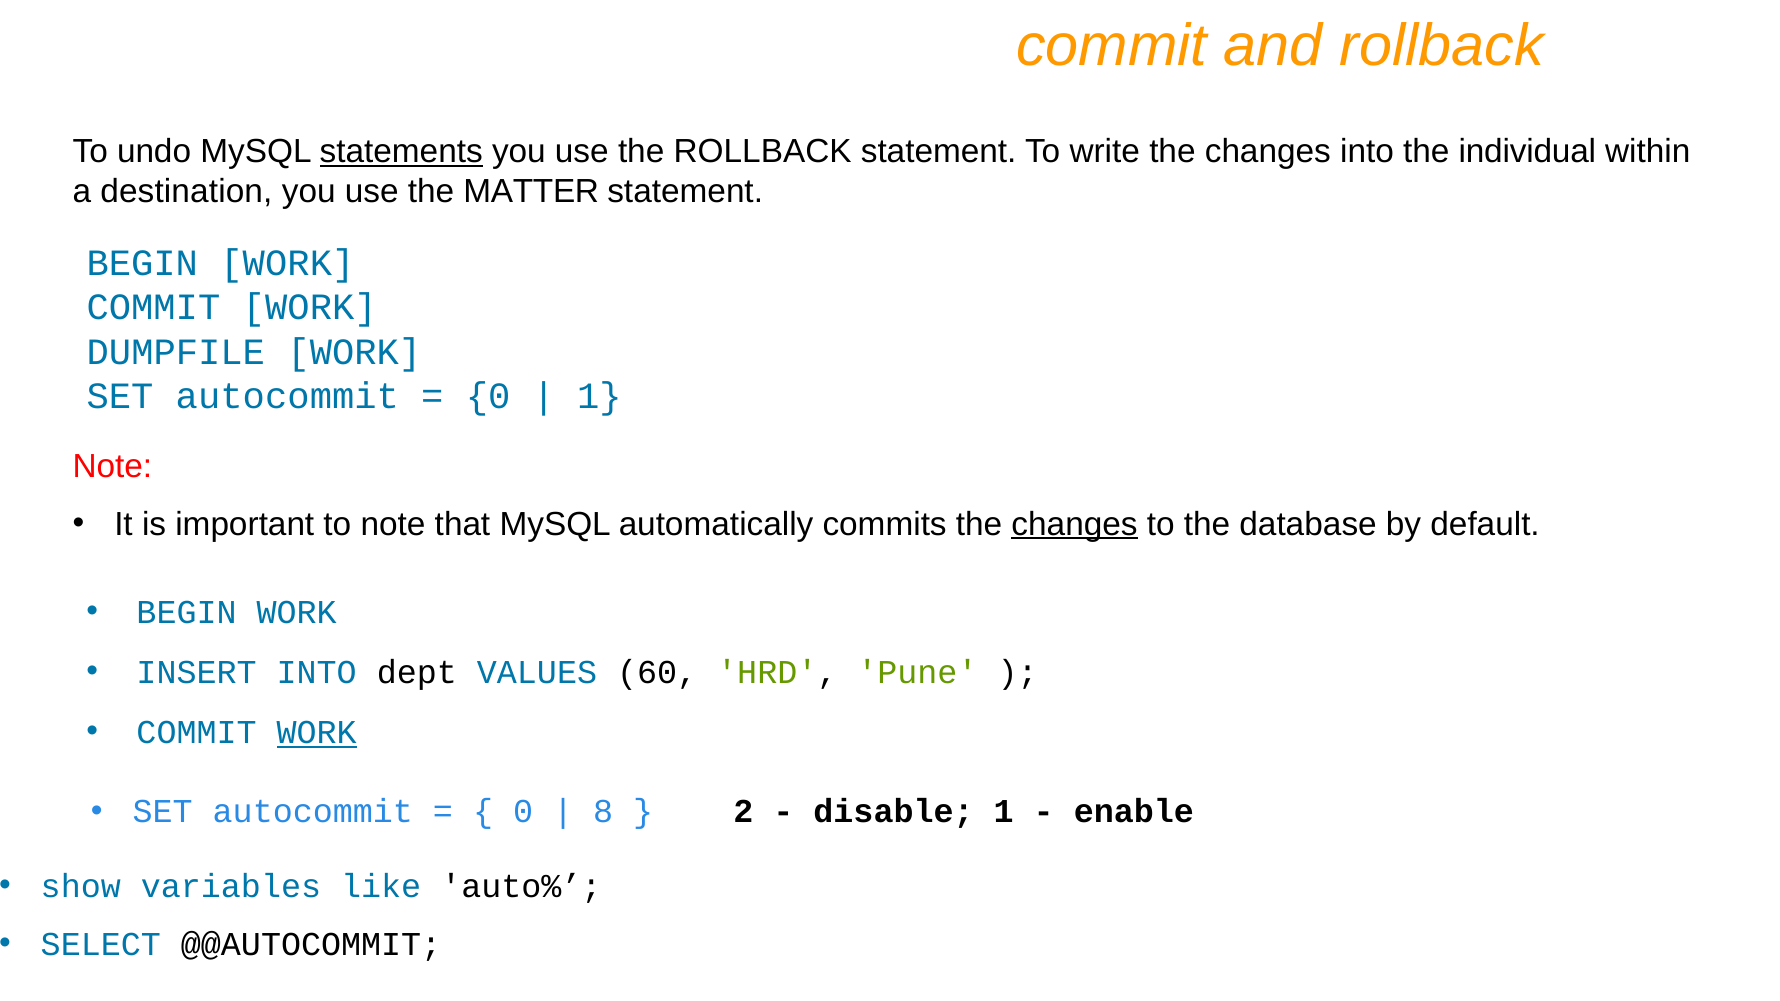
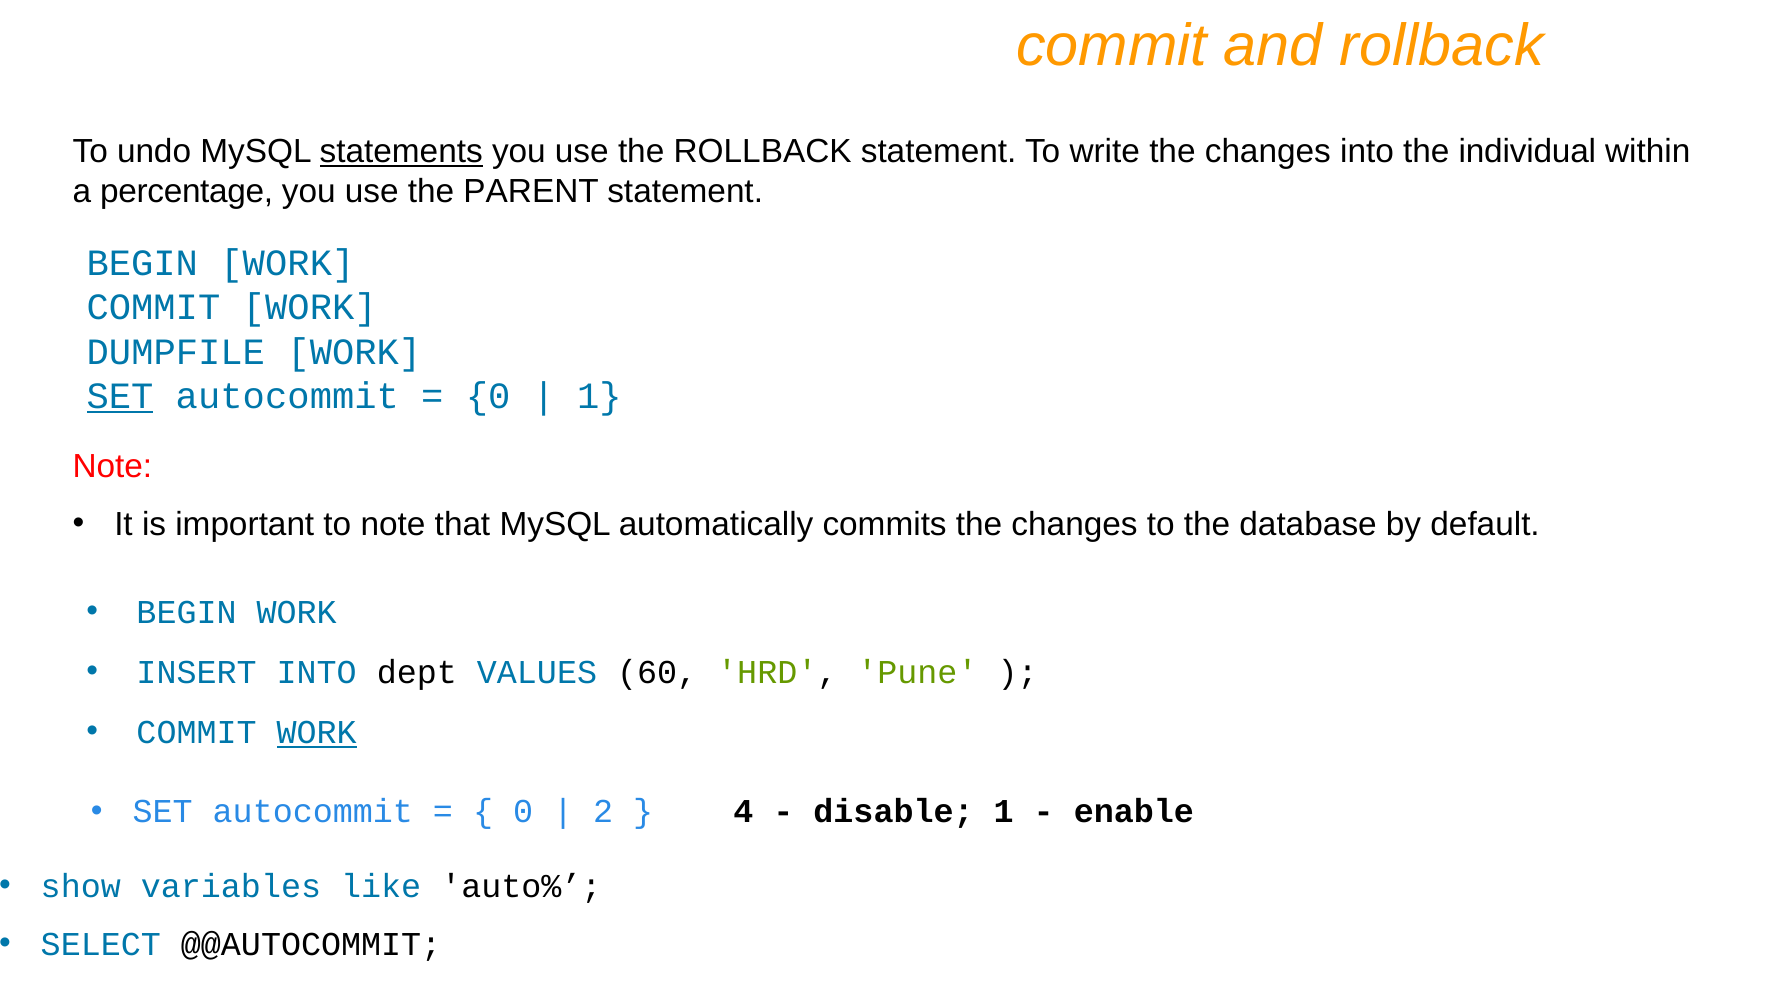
destination: destination -> percentage (187, 191)
MATTER: MATTER -> PARENT (531, 191)
SET underline: none -> present (120, 397)
changes underline: present -> none (1075, 524)
8: 8 -> 2 (603, 812)
2: 2 -> 4 (743, 812)
